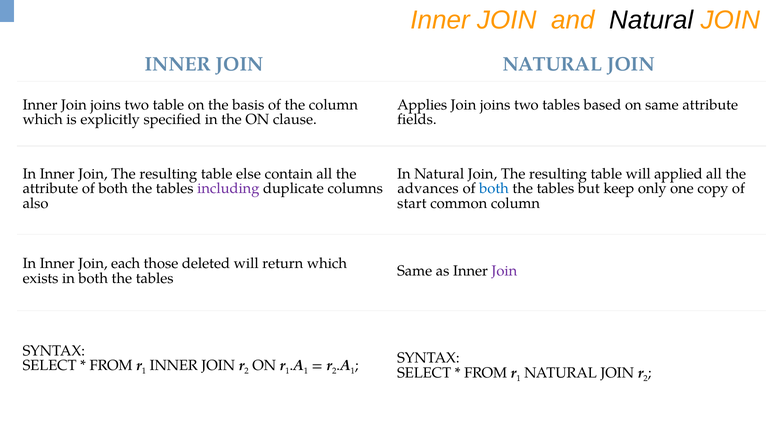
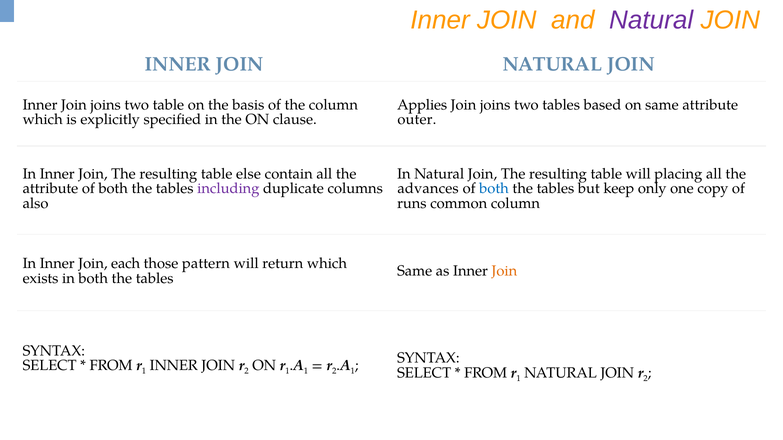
Natural colour: black -> purple (651, 20)
fields: fields -> outer (417, 120)
applied: applied -> placing (678, 174)
start: start -> runs (412, 203)
deleted: deleted -> pattern (206, 264)
Join colour: purple -> orange (504, 271)
